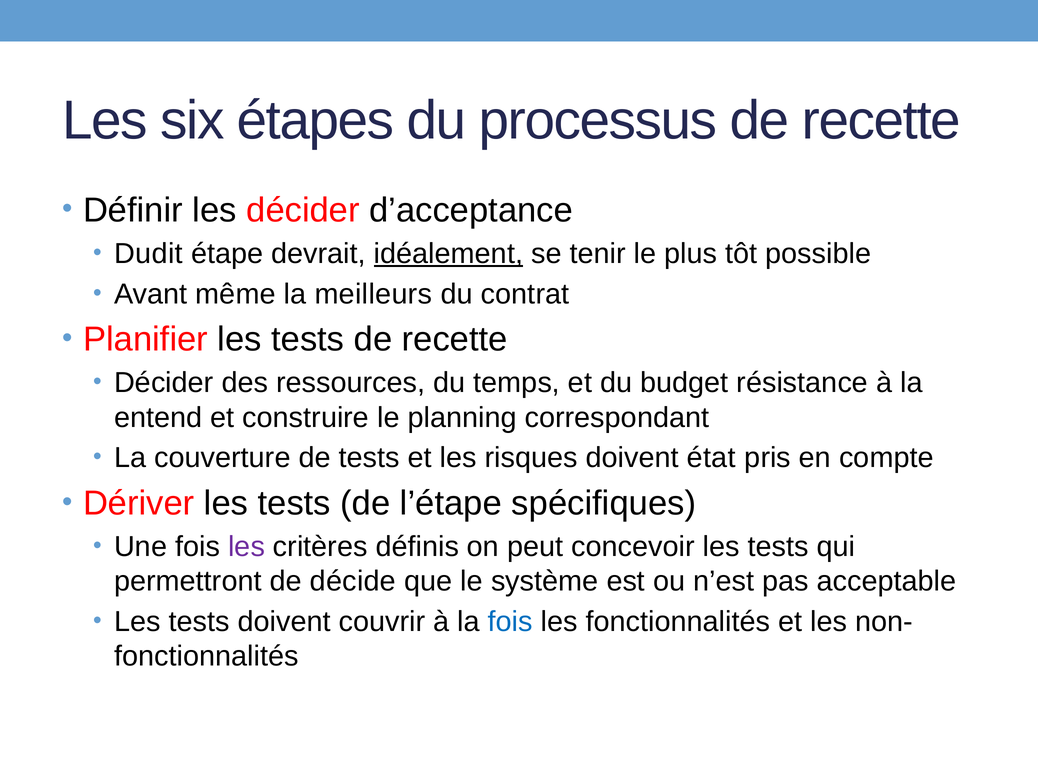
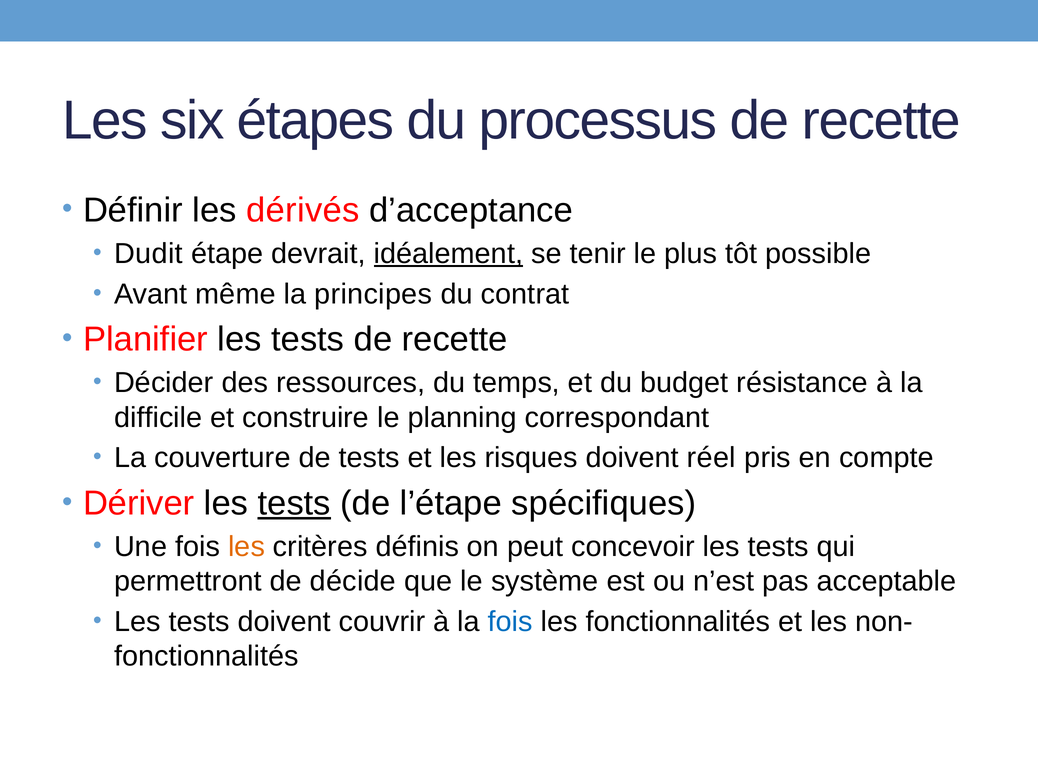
les décider: décider -> dérivés (303, 210)
meilleurs: meilleurs -> principes (373, 294)
entend: entend -> difficile (158, 417)
état: état -> réel (711, 458)
tests underline: none -> present (294, 503)
les colour: purple -> orange (247, 546)
